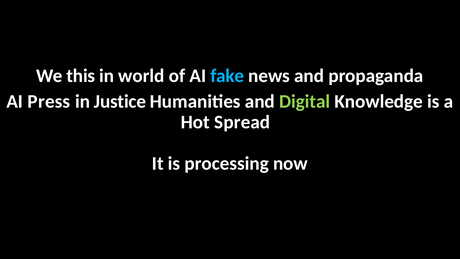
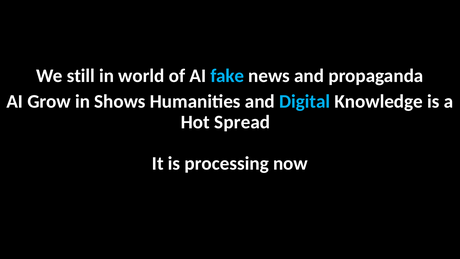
this: this -> still (81, 76)
Press: Press -> Grow (49, 101)
Justice: Justice -> Shows (120, 101)
Digital colour: light green -> light blue (305, 101)
